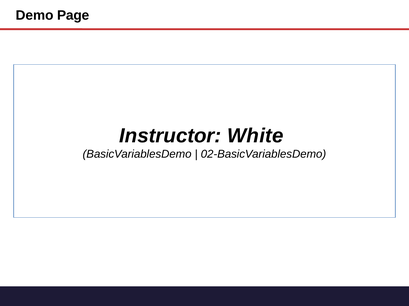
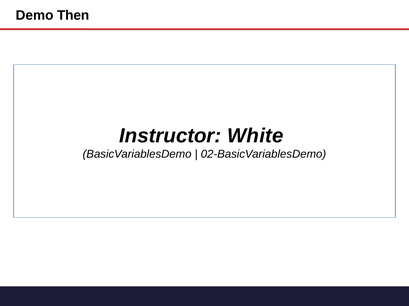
Page: Page -> Then (73, 16)
